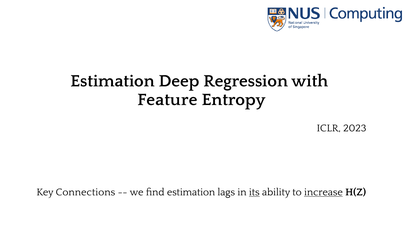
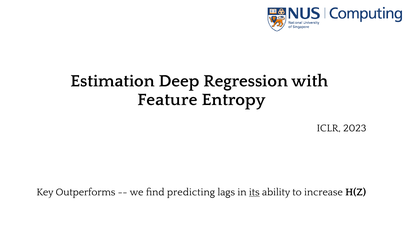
Connections: Connections -> Outperforms (86, 192)
find estimation: estimation -> predicting (191, 192)
increase underline: present -> none (323, 192)
